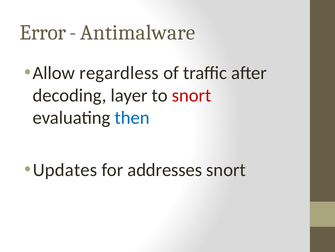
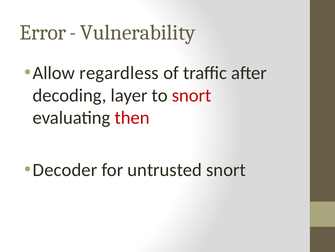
Antimalware: Antimalware -> Vulnerability (138, 32)
then colour: blue -> red (132, 117)
Updates: Updates -> Decoder (65, 169)
addresses: addresses -> untrusted (165, 169)
